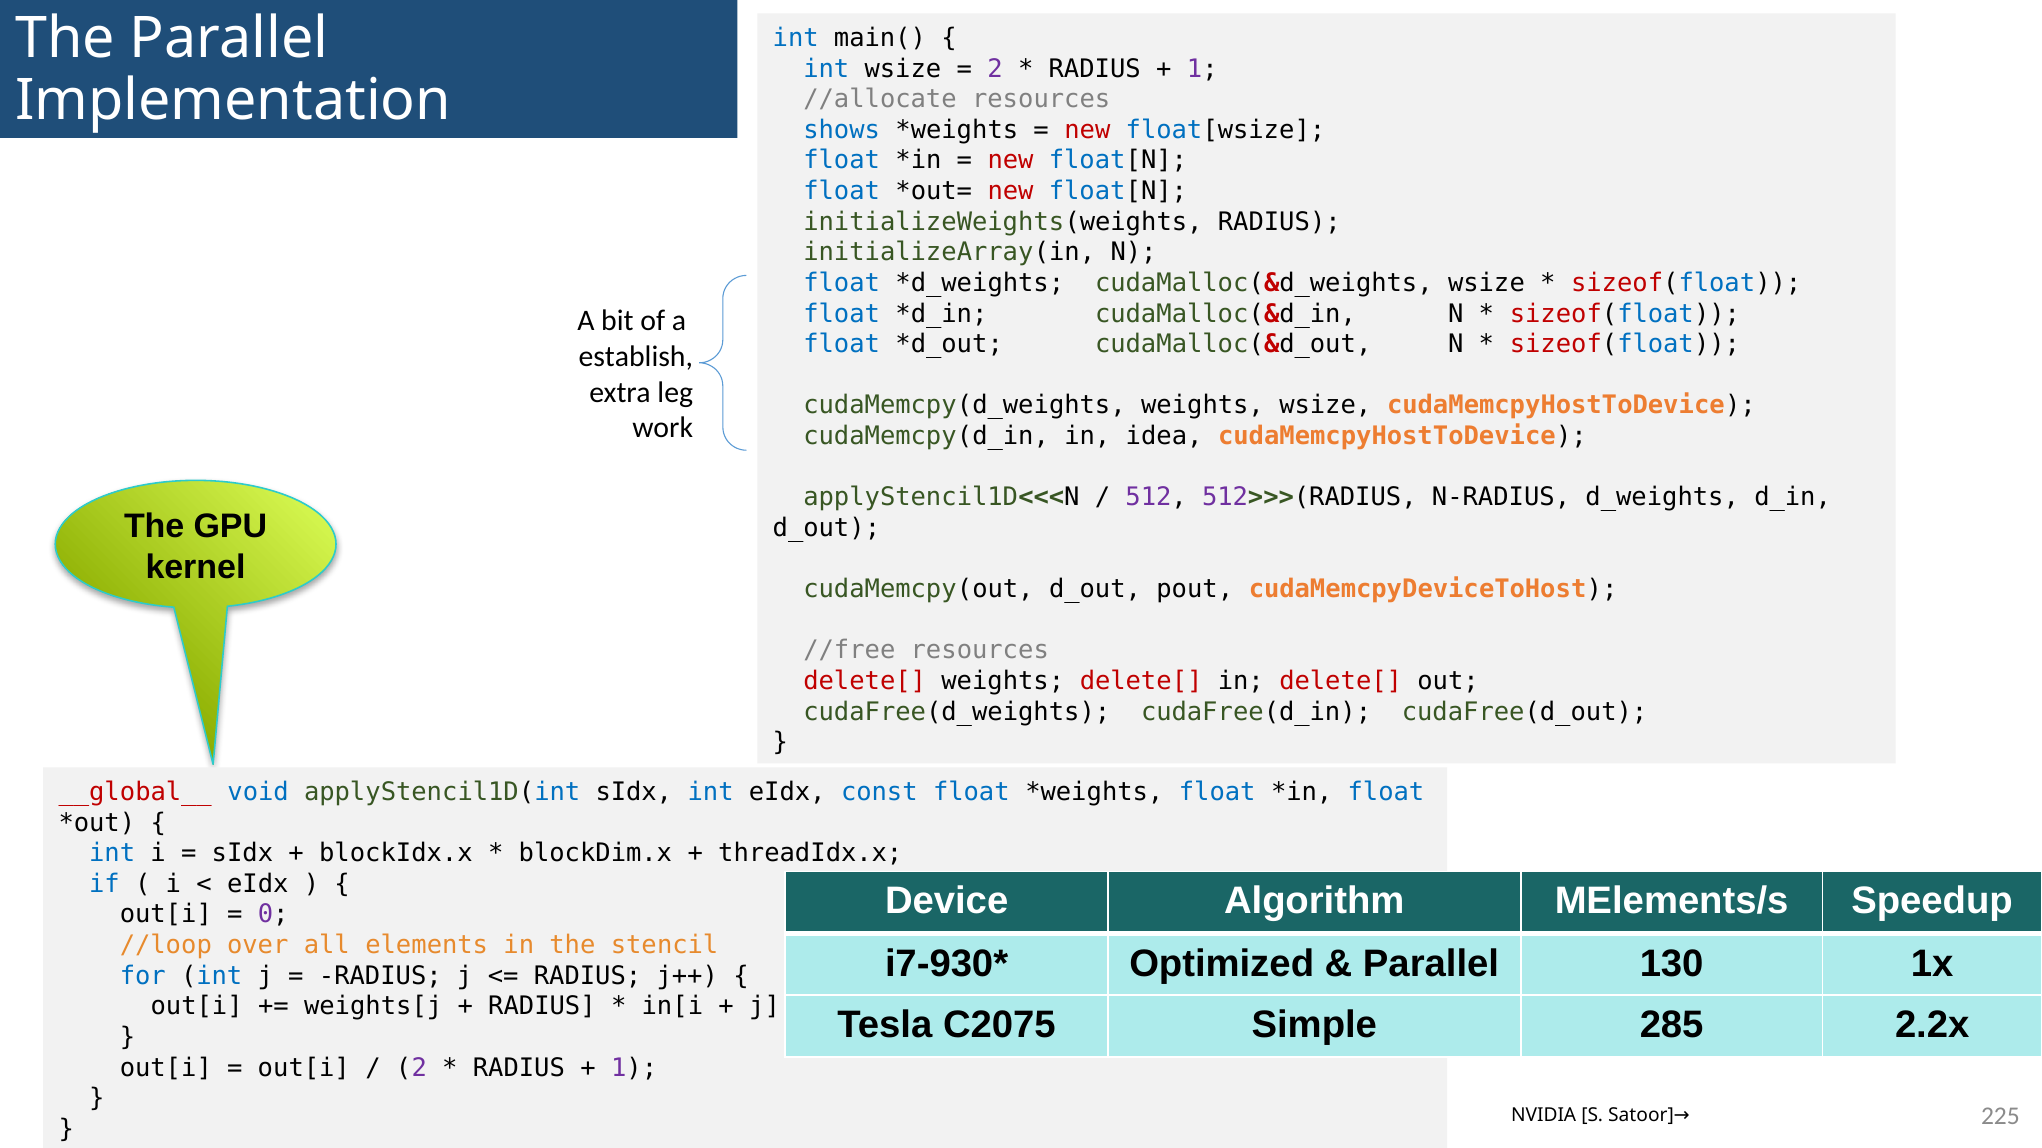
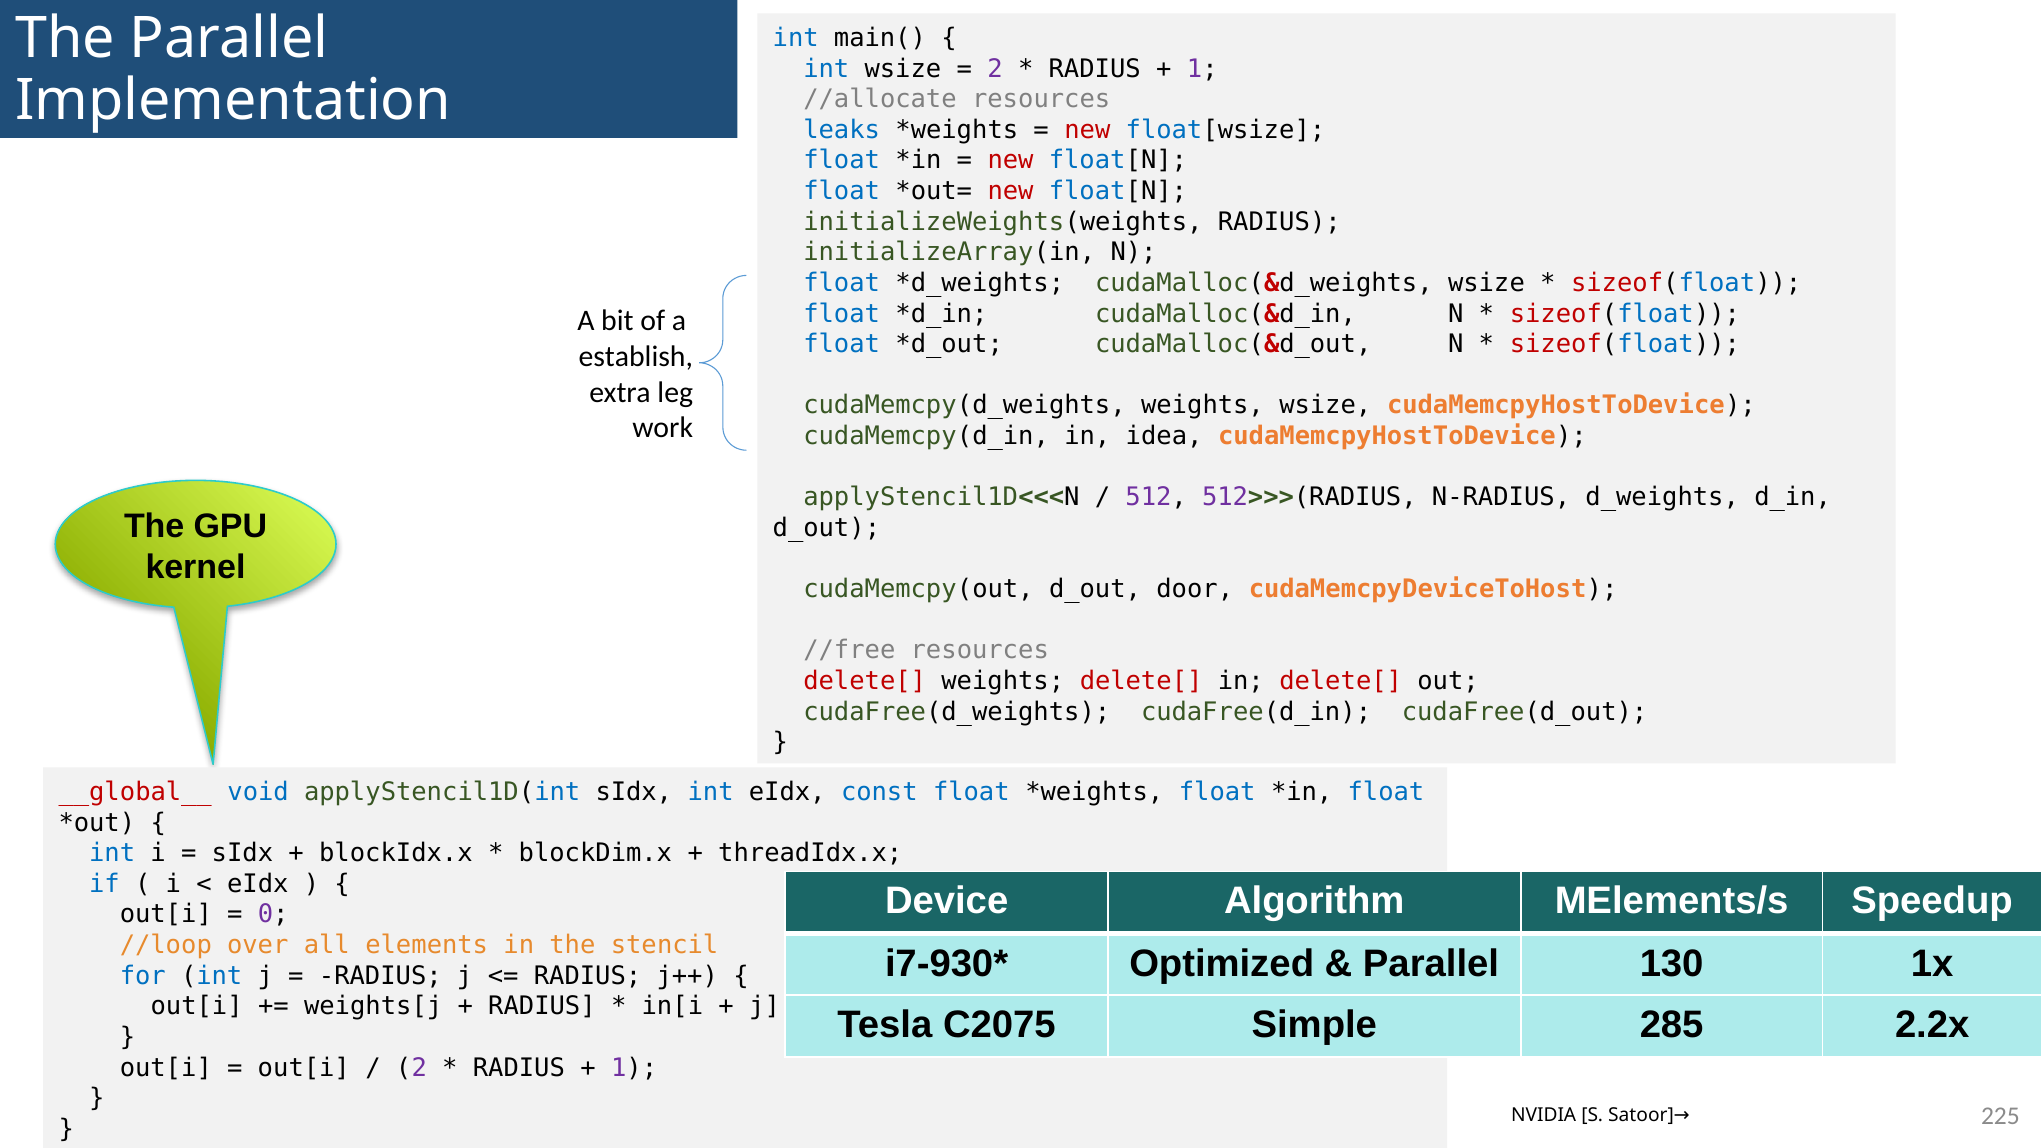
shows: shows -> leaks (842, 130)
pout: pout -> door (1195, 589)
